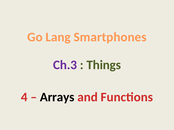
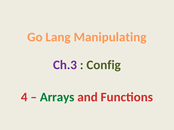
Smartphones: Smartphones -> Manipulating (110, 37)
Things: Things -> Config (104, 65)
Arrays colour: black -> green (57, 97)
